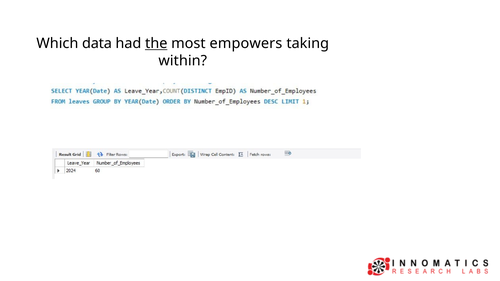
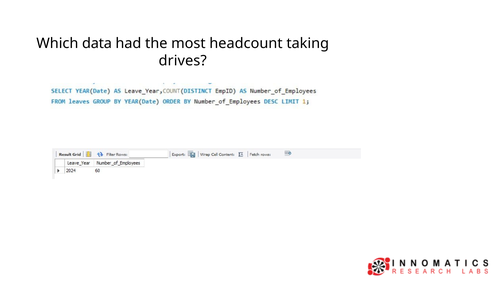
the underline: present -> none (156, 43)
empowers: empowers -> headcount (246, 43)
within: within -> drives (183, 61)
